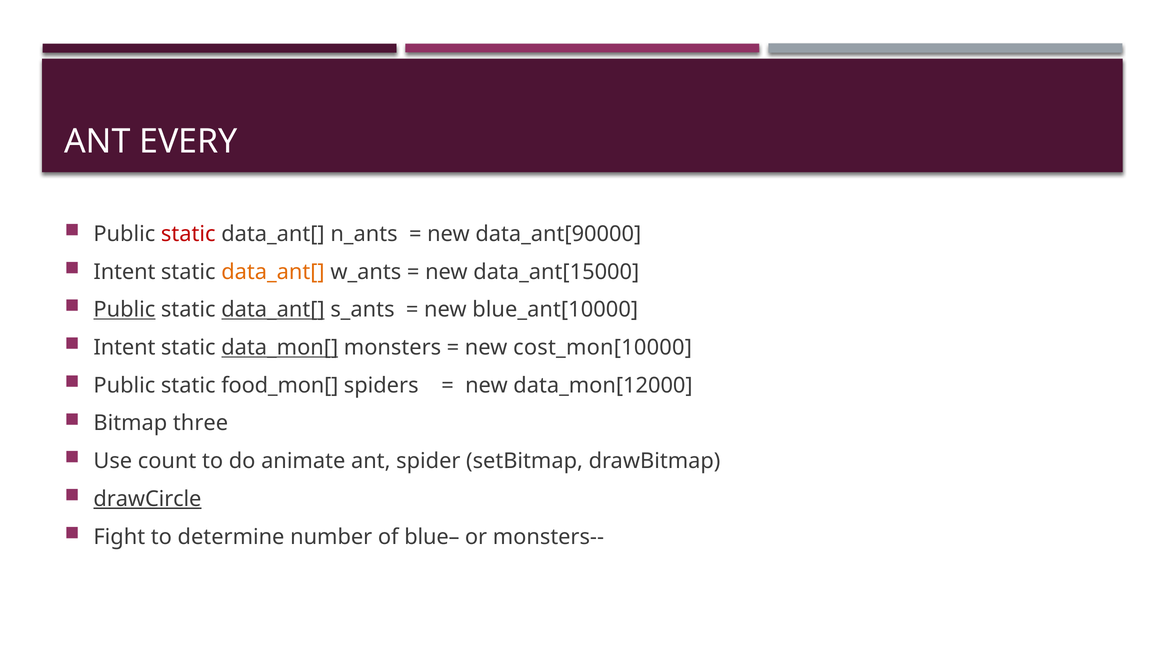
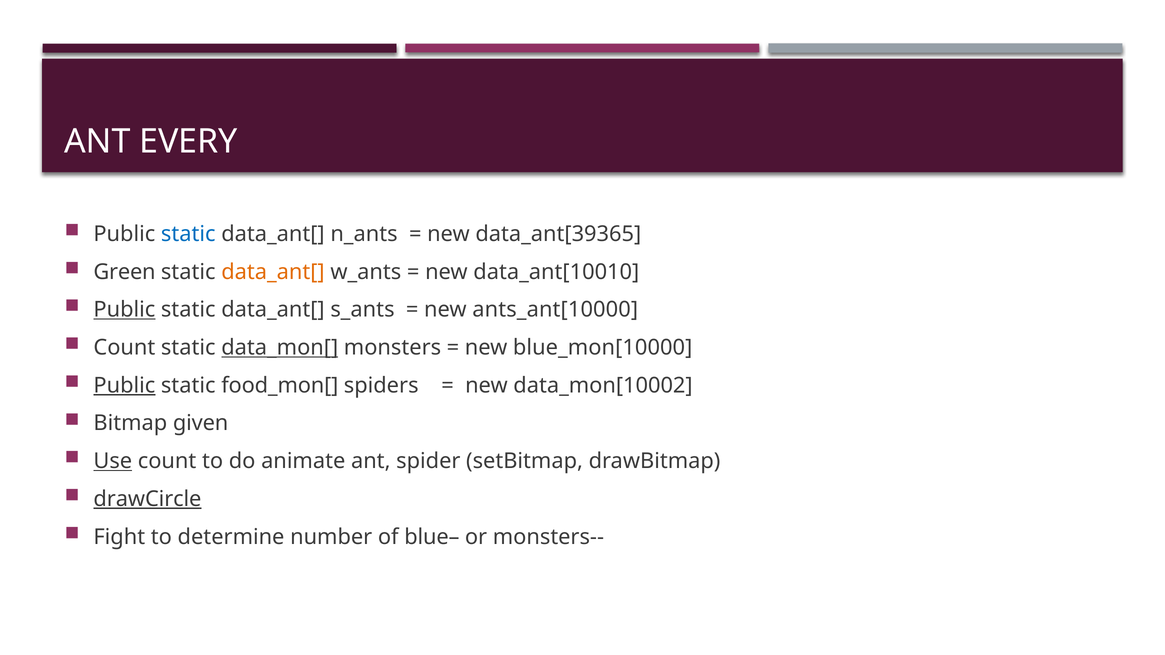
static colour: red -> blue (188, 234)
data_ant[90000: data_ant[90000 -> data_ant[39365 (558, 234)
Intent: Intent -> Green (125, 272)
data_ant[15000: data_ant[15000 -> data_ant[10010 (556, 272)
data_ant[ underline: present -> none (273, 310)
blue_ant[10000: blue_ant[10000 -> ants_ant[10000 (555, 310)
Intent: Intent -> Count (124, 348)
cost_mon[10000: cost_mon[10000 -> blue_mon[10000 (603, 348)
Public underline: none -> present (124, 386)
data_mon[12000: data_mon[12000 -> data_mon[10002 (603, 386)
three: three -> given (201, 423)
Use underline: none -> present (113, 461)
